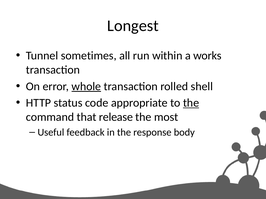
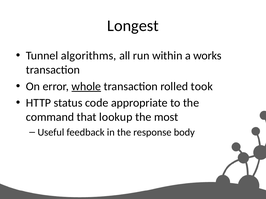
sometimes: sometimes -> algorithms (89, 56)
shell: shell -> took (202, 87)
the underline: present -> none (191, 103)
release: release -> lookup (116, 117)
